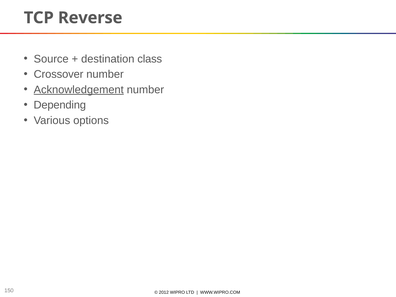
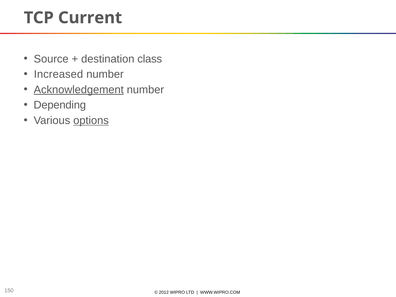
Reverse: Reverse -> Current (90, 18)
Crossover: Crossover -> Increased (58, 74)
options underline: none -> present (91, 121)
